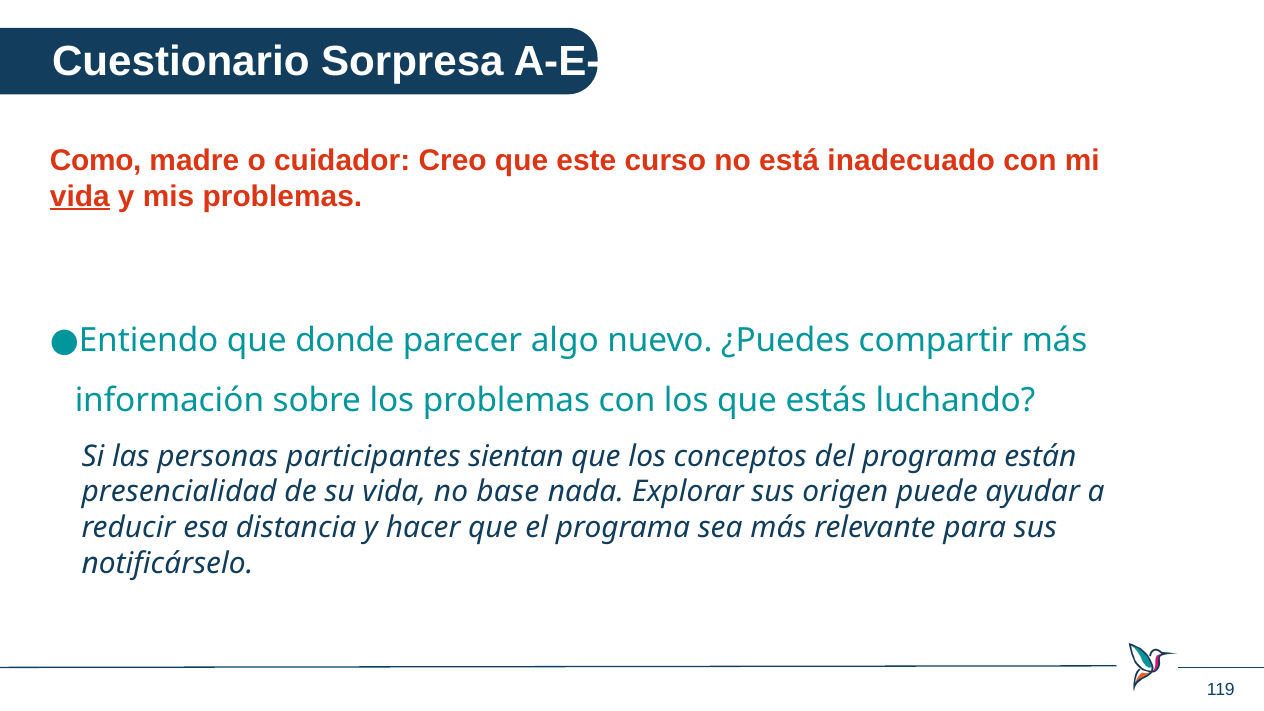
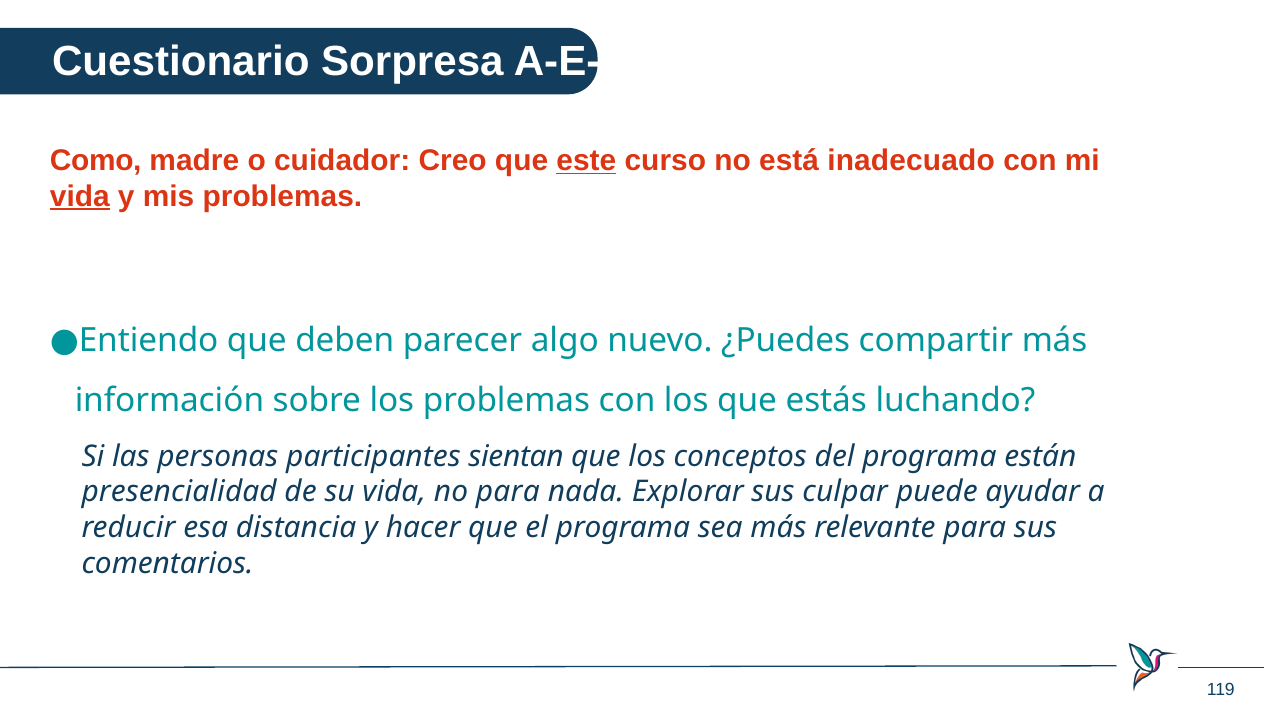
este underline: none -> present (586, 161)
donde: donde -> deben (345, 341)
no base: base -> para (508, 492)
origen: origen -> culpar (845, 492)
notificárselo: notificárselo -> comentarios (168, 564)
